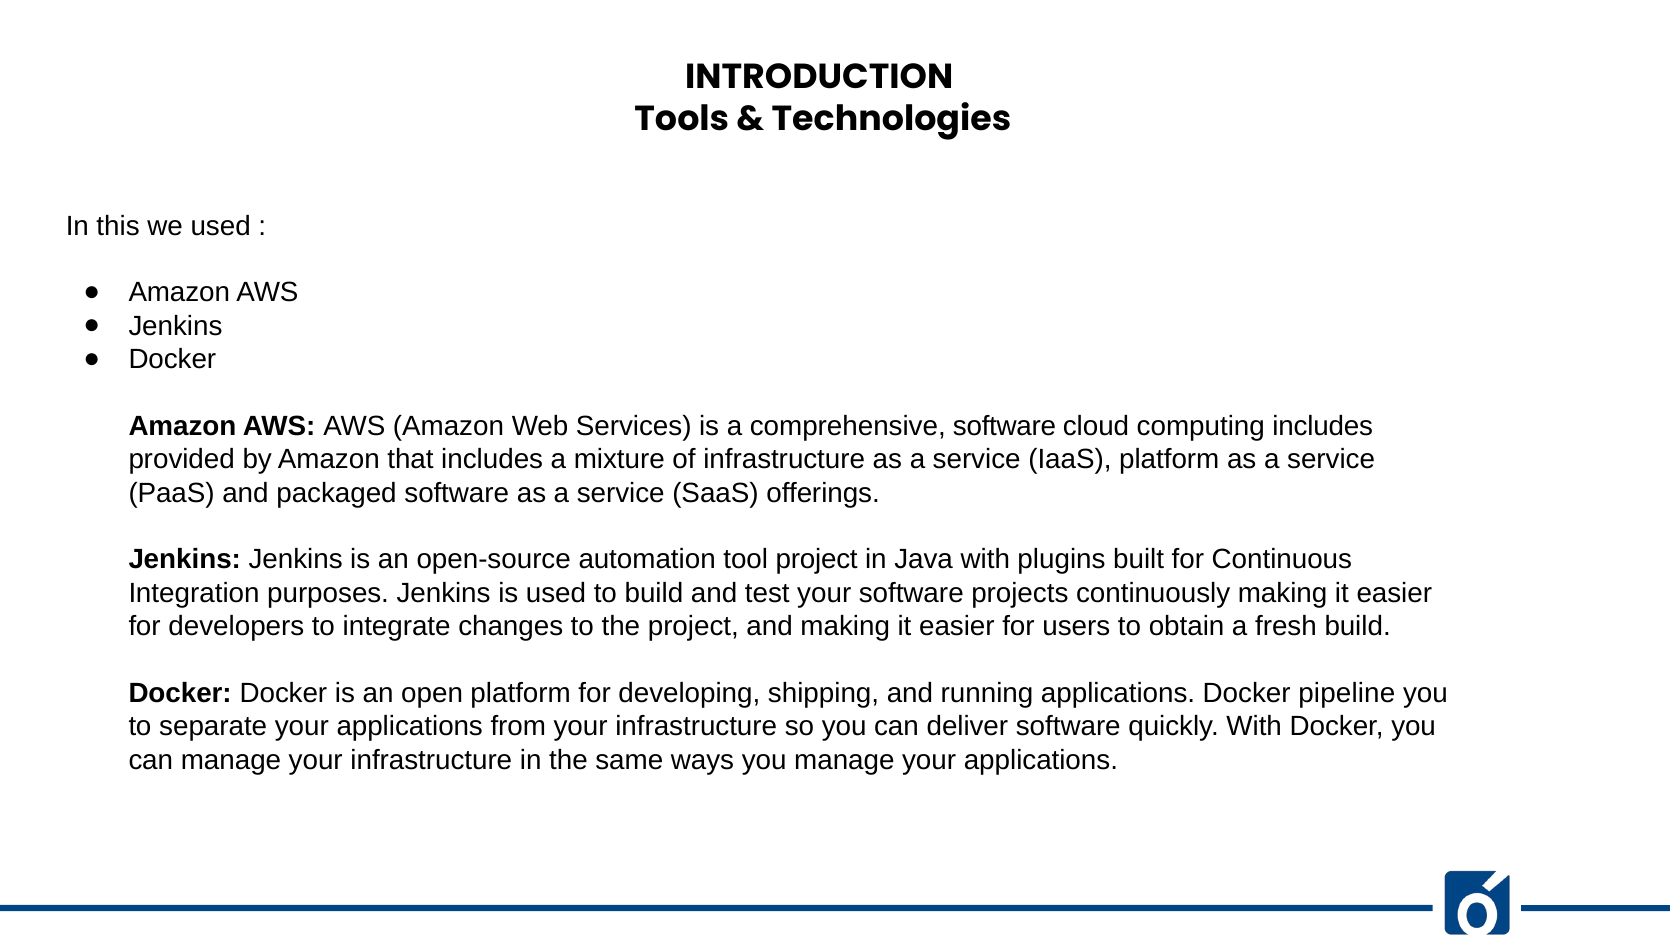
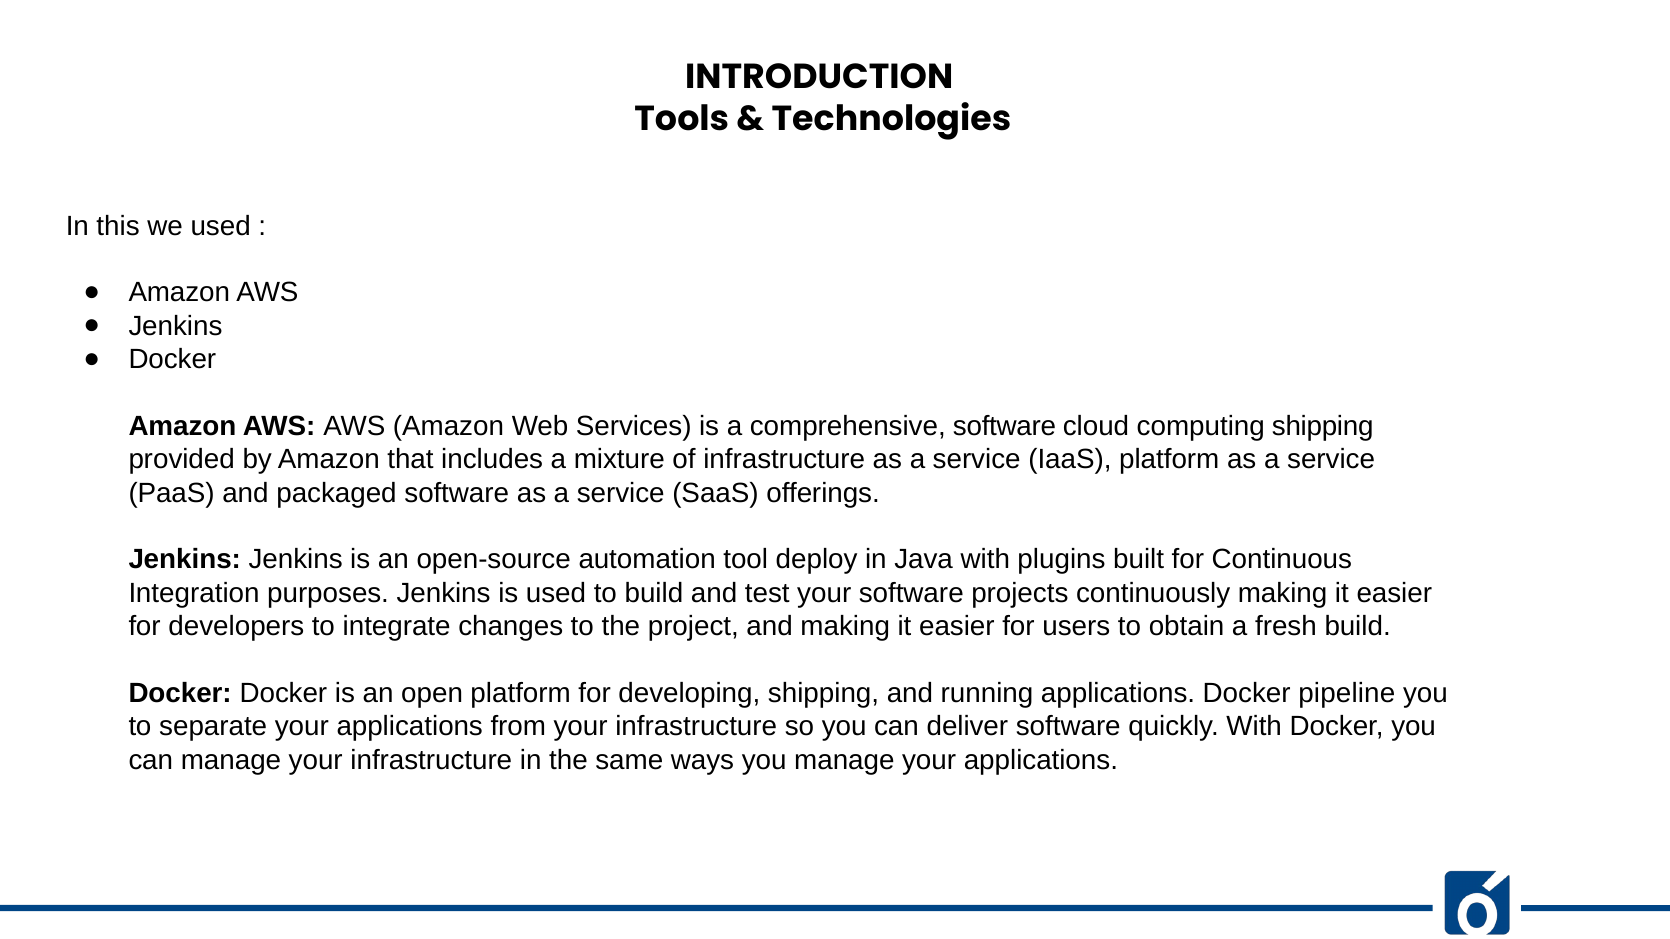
computing includes: includes -> shipping (1323, 426)
tool project: project -> deploy (817, 560)
